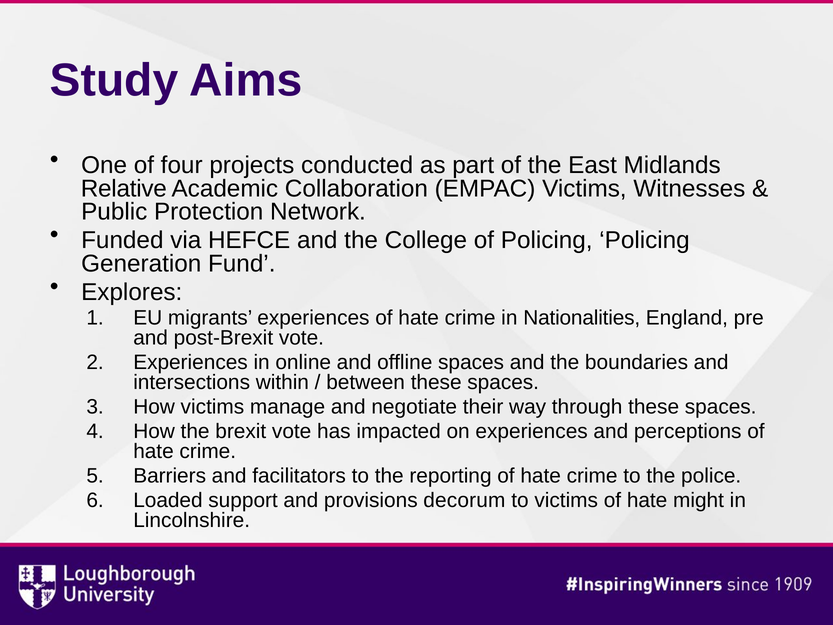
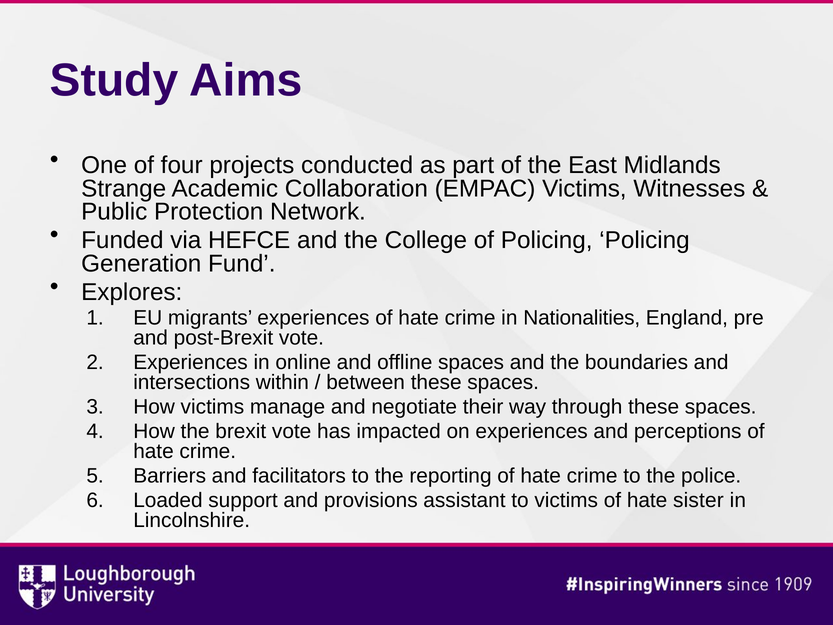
Relative: Relative -> Strange (124, 189)
decorum: decorum -> assistant (464, 500)
might: might -> sister (698, 500)
